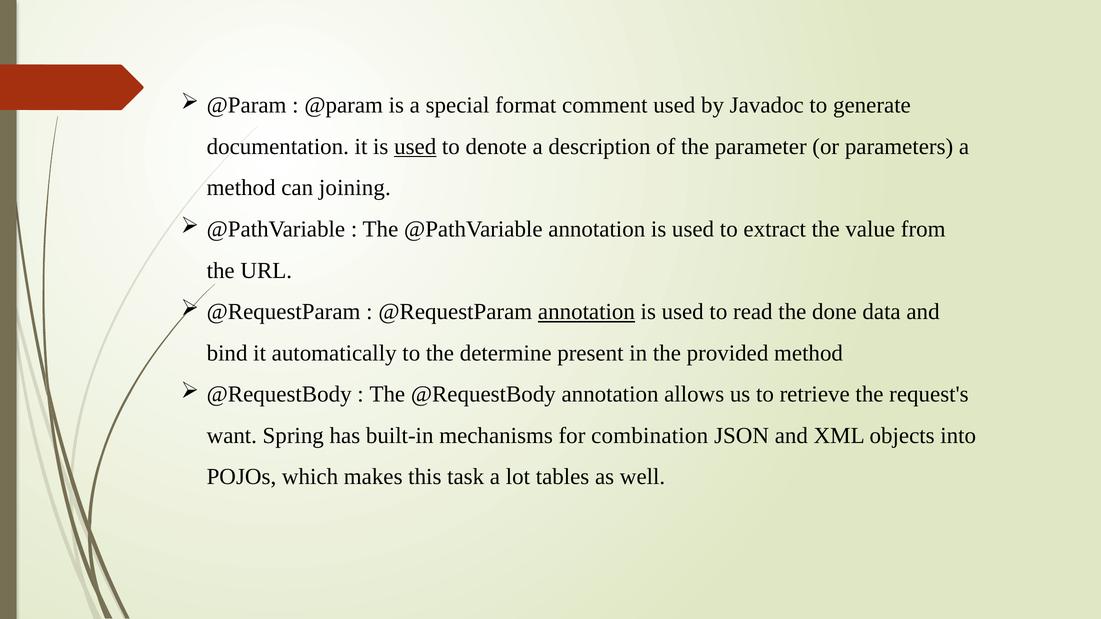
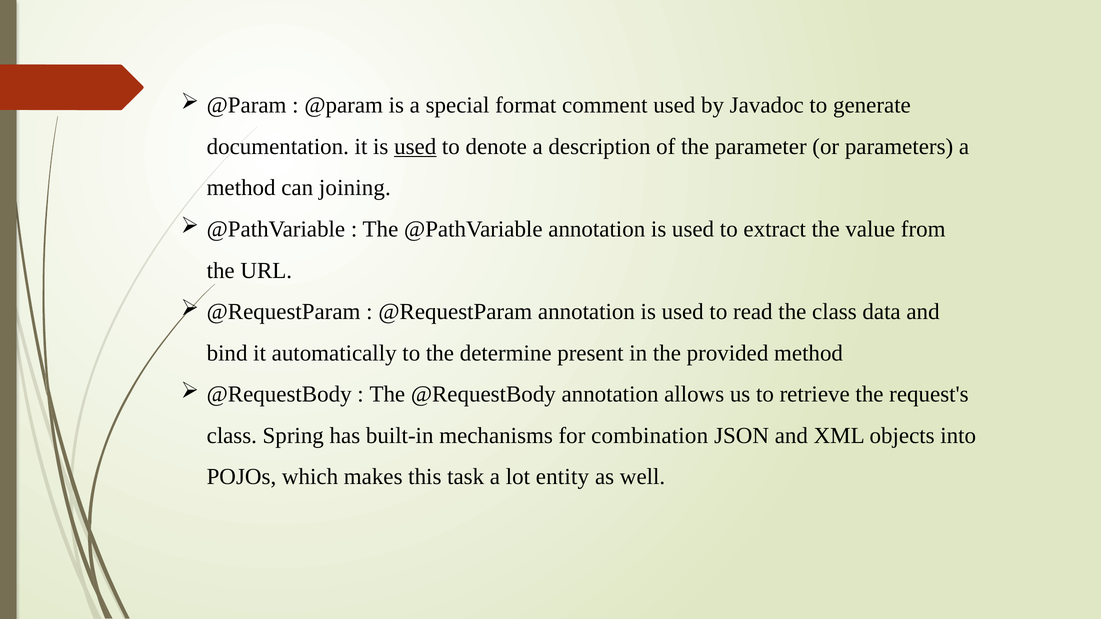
annotation underline: present -> none (586, 312)
the done: done -> class (834, 312)
want: want -> class (232, 436)
tables: tables -> entity (562, 477)
